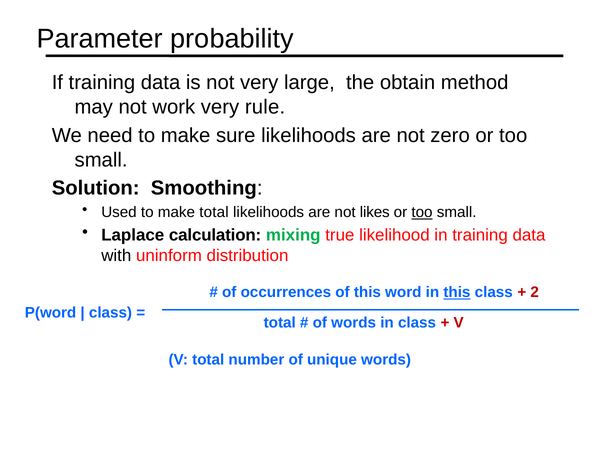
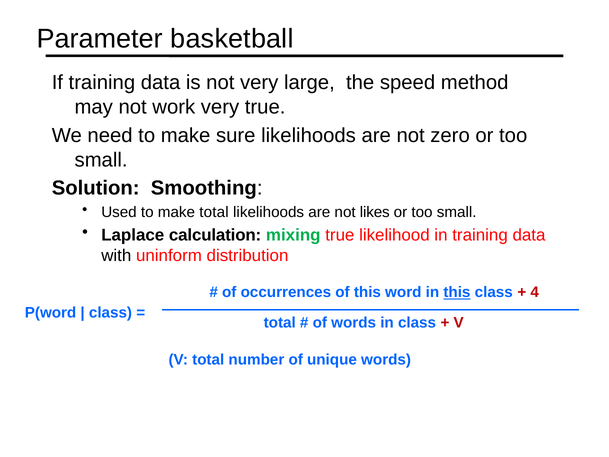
probability: probability -> basketball (232, 39)
obtain: obtain -> speed (408, 83)
very rule: rule -> true (265, 107)
too underline: present -> none (422, 212)
2: 2 -> 4 (535, 292)
